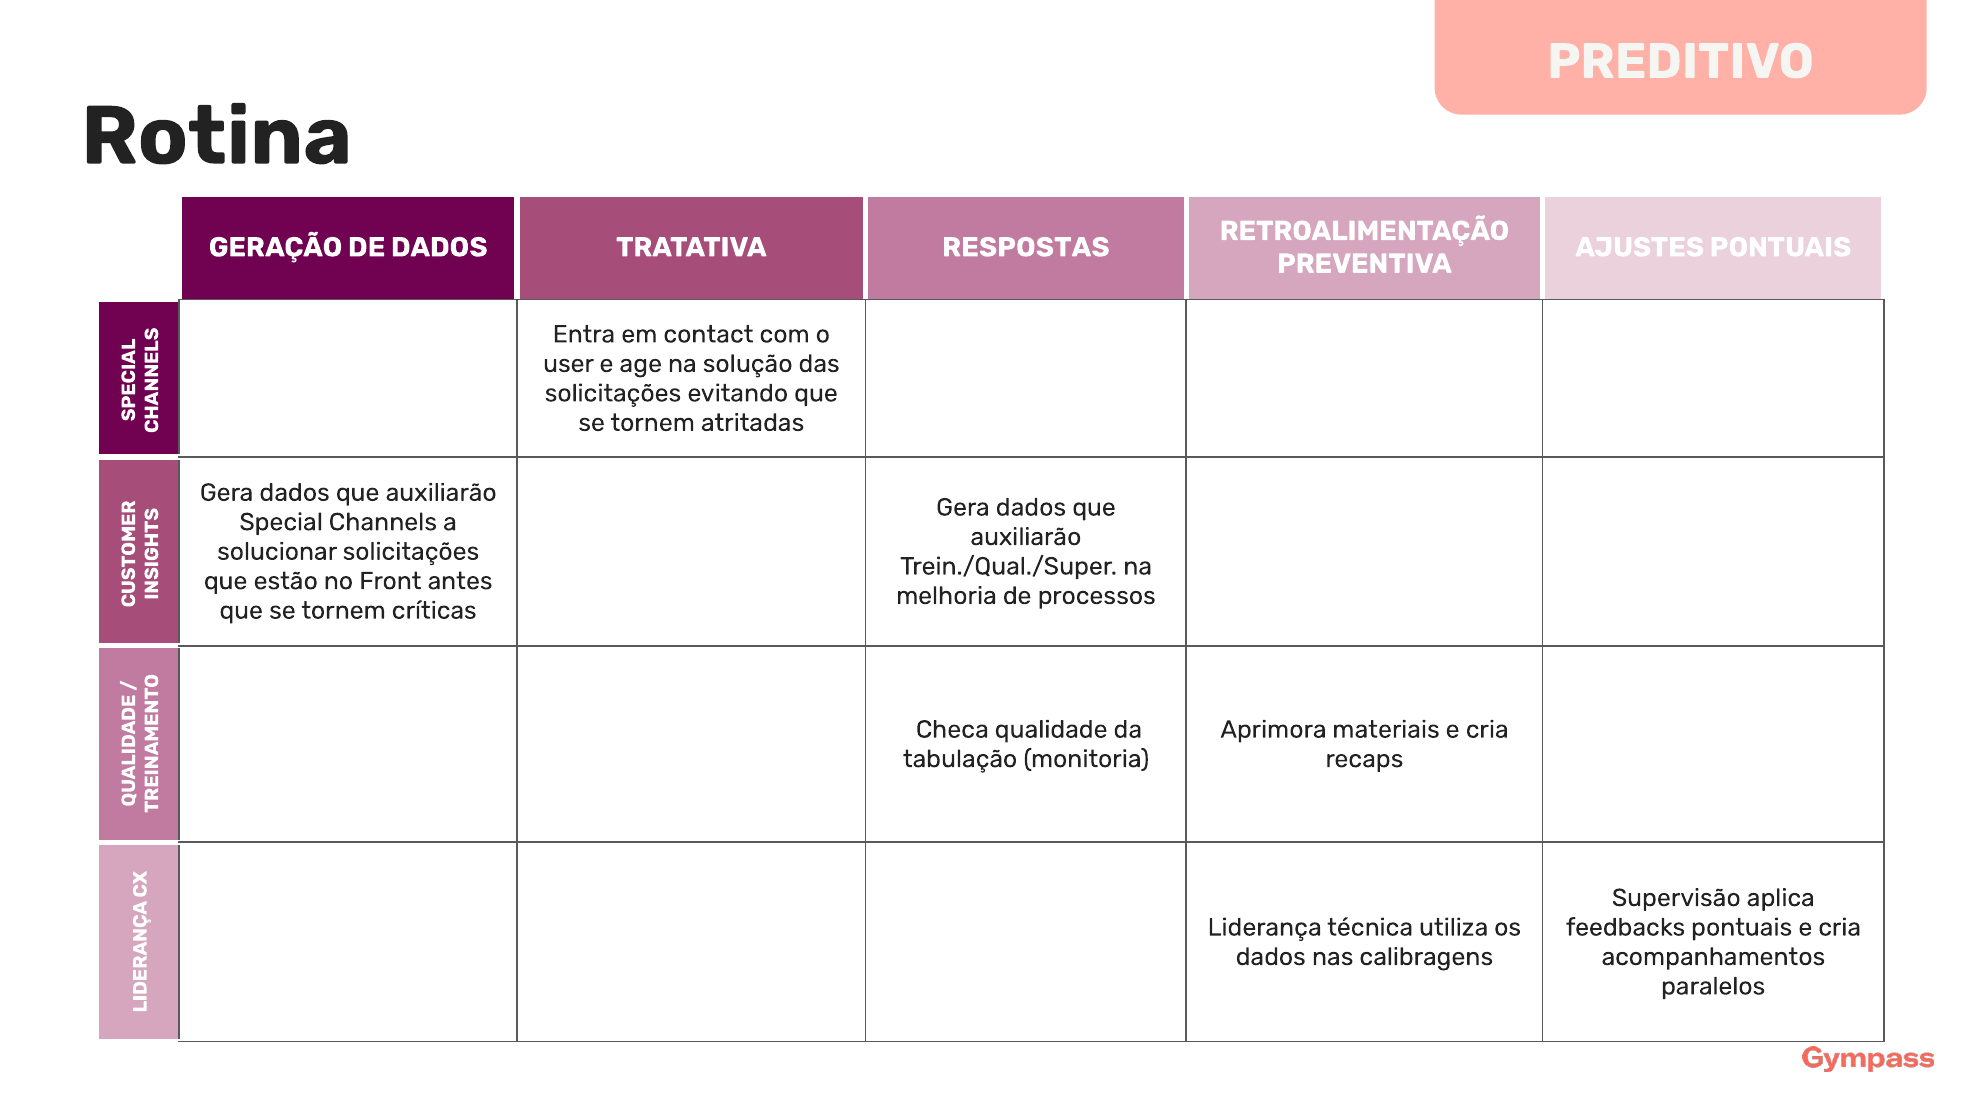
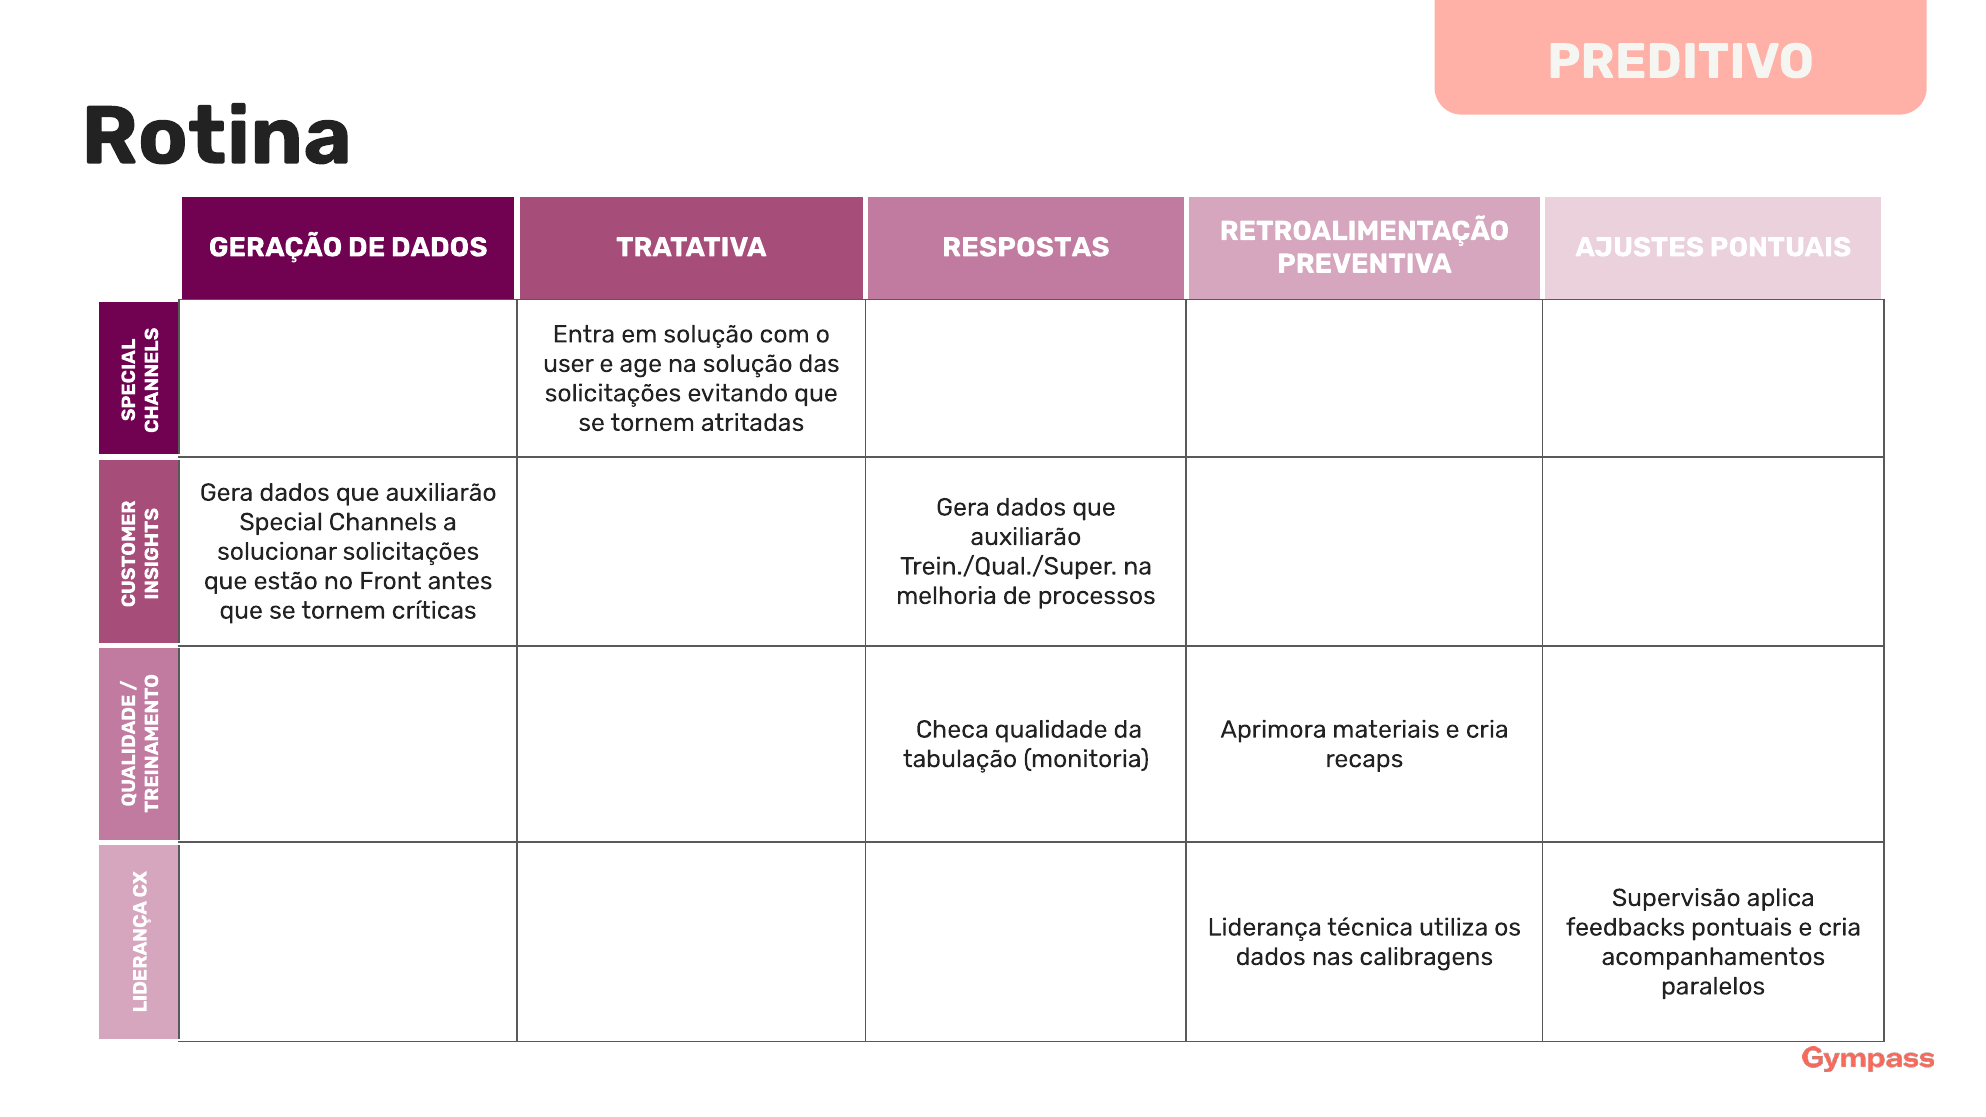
em contact: contact -> solução (708, 334)
